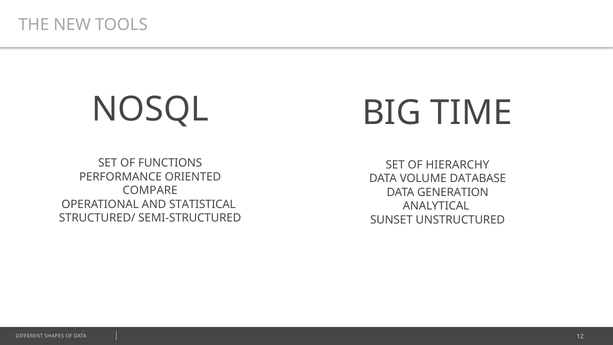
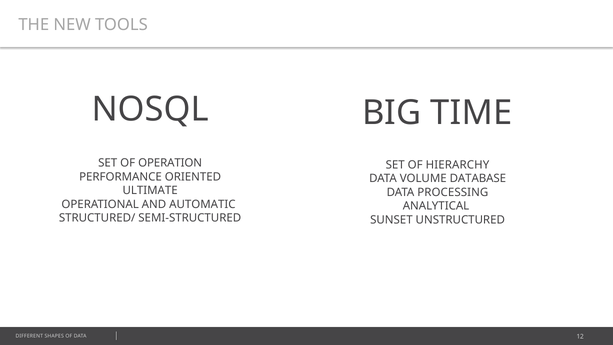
FUNCTIONS: FUNCTIONS -> OPERATION (170, 163)
COMPARE: COMPARE -> ULTIMATE (150, 190)
GENERATION: GENERATION -> PROCESSING (453, 192)
STATISTICAL: STATISTICAL -> AUTOMATIC (202, 204)
